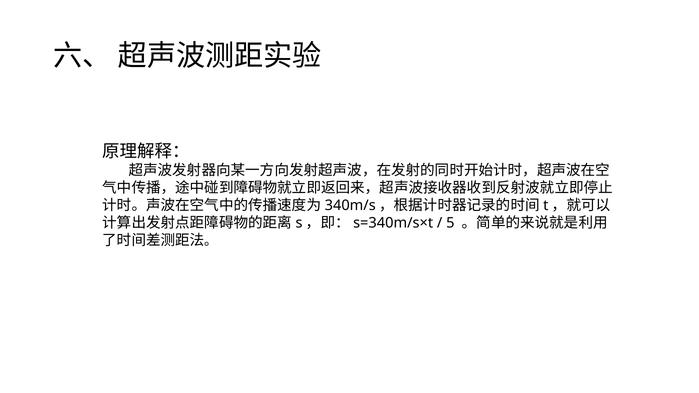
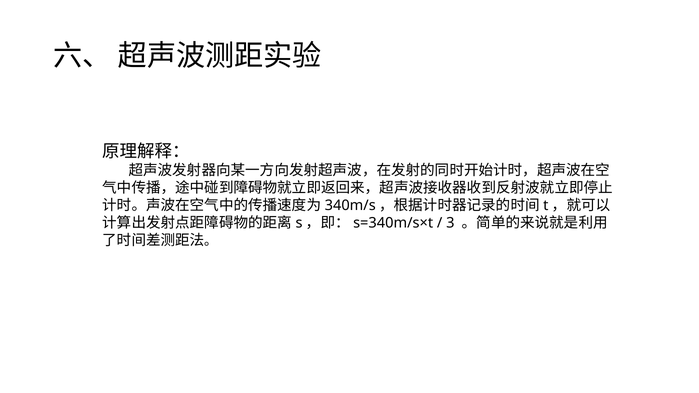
5: 5 -> 3 (450, 223)
